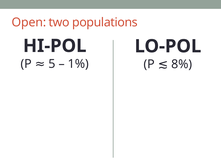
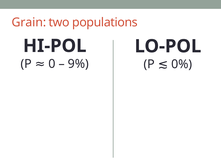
Open: Open -> Grain (29, 22)
5: 5 -> 0 (52, 64)
1%: 1% -> 9% (78, 64)
8%: 8% -> 0% (182, 64)
